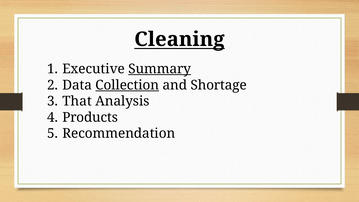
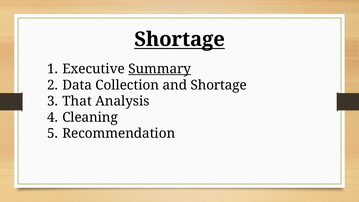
Cleaning: Cleaning -> Shortage (180, 39)
Collection underline: present -> none (127, 85)
Products: Products -> Cleaning (90, 117)
